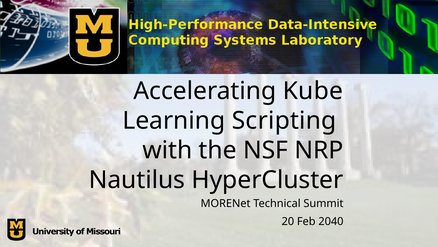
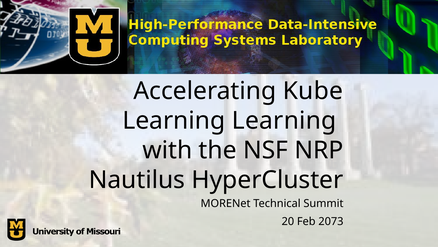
Learning Scripting: Scripting -> Learning (284, 120)
2040: 2040 -> 2073 (331, 221)
